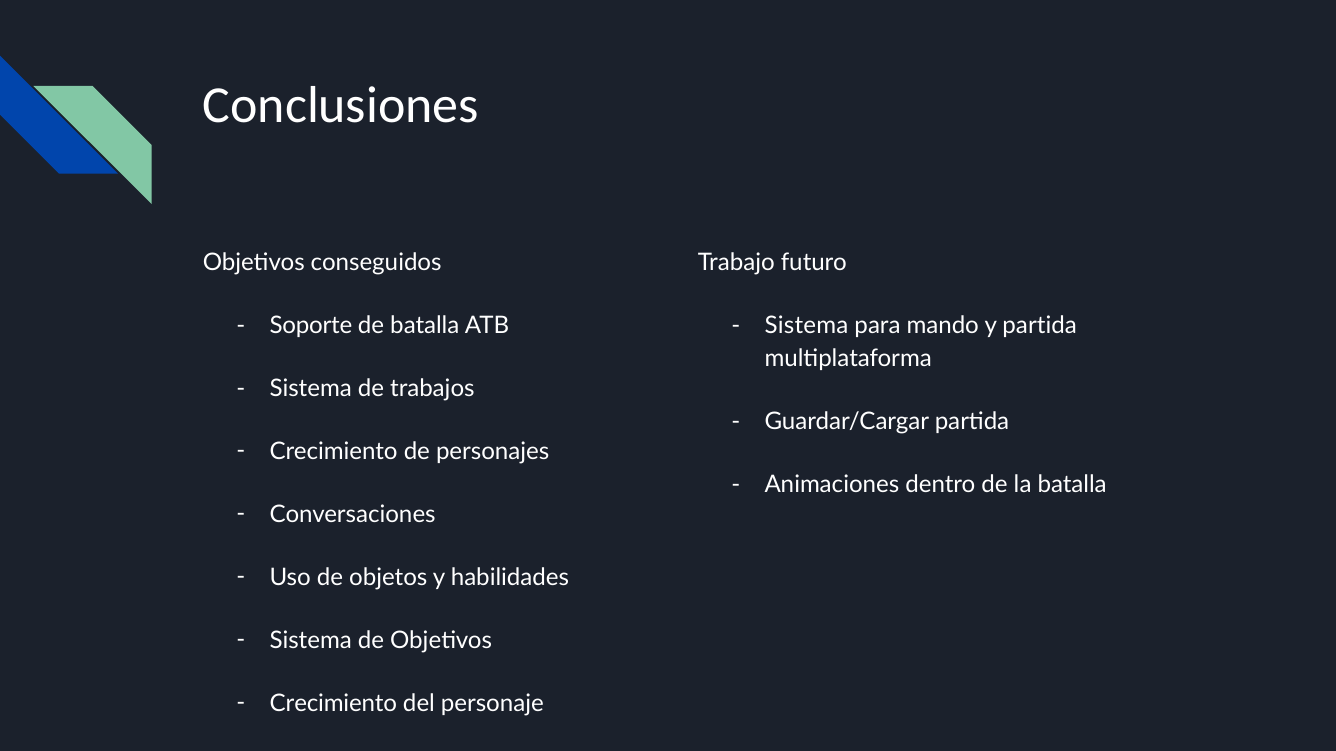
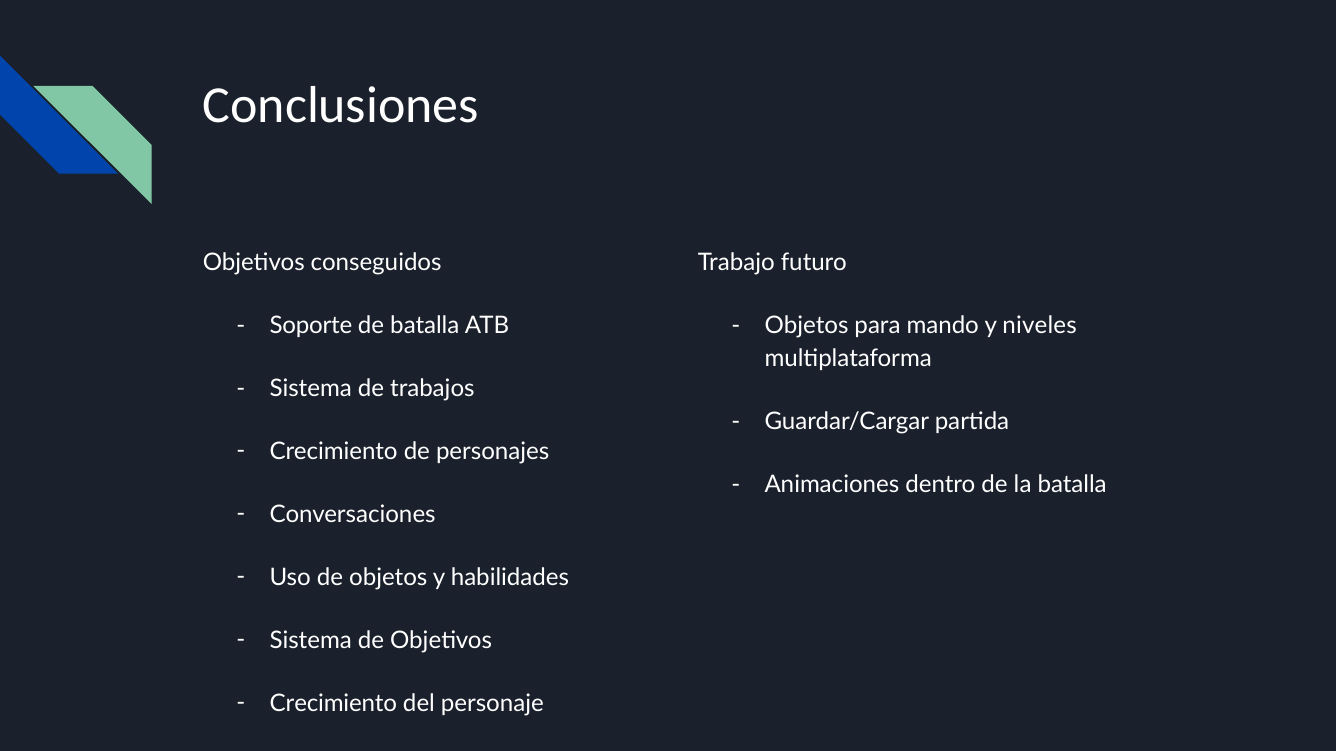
Sistema: Sistema -> Objetos (807, 326)
y partida: partida -> niveles (1040, 326)
